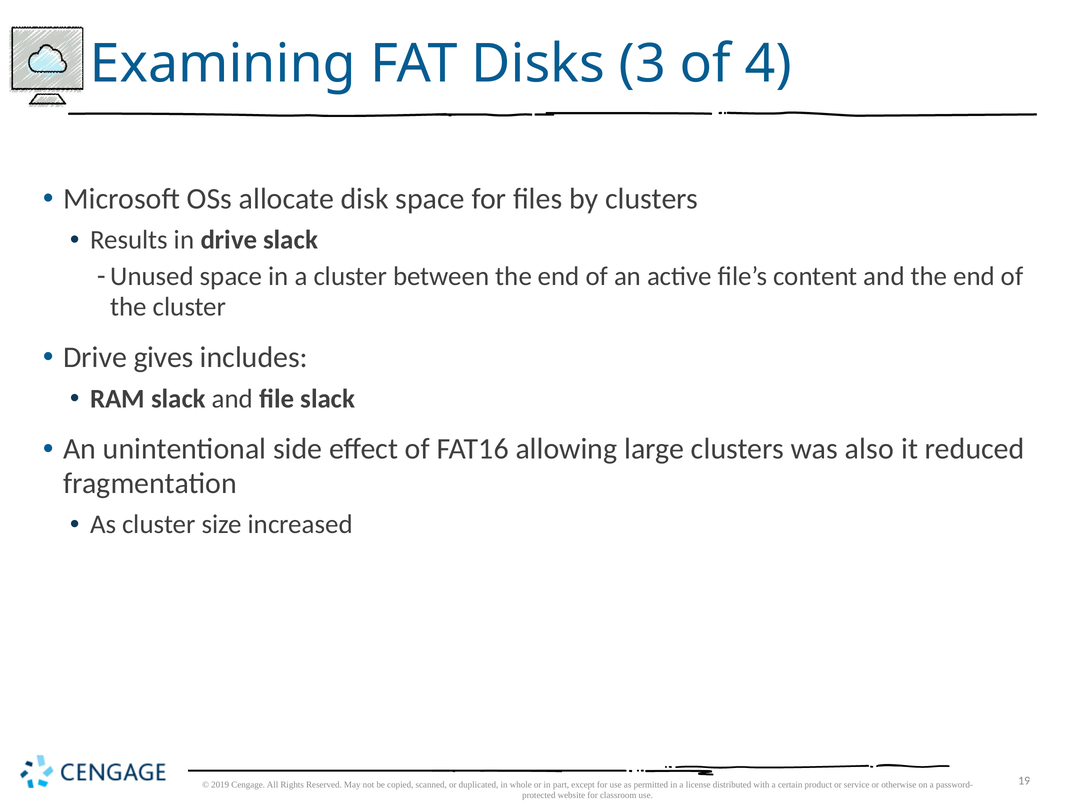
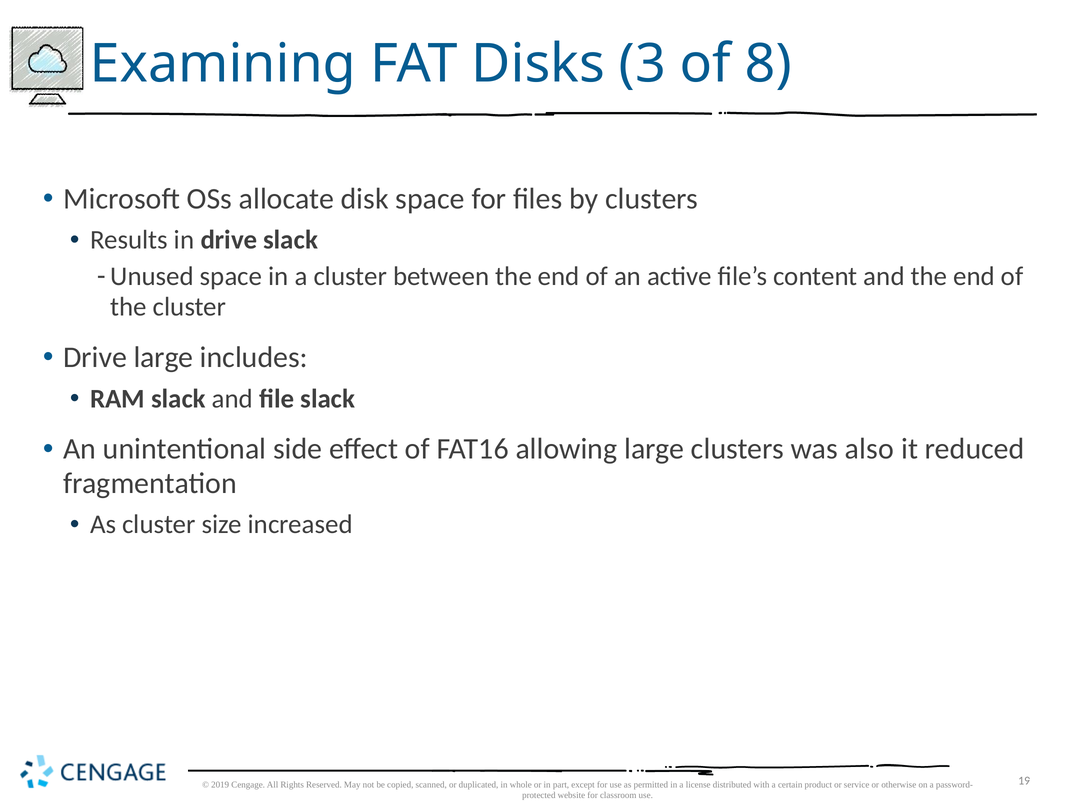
4: 4 -> 8 (768, 64)
Drive gives: gives -> large (163, 357)
